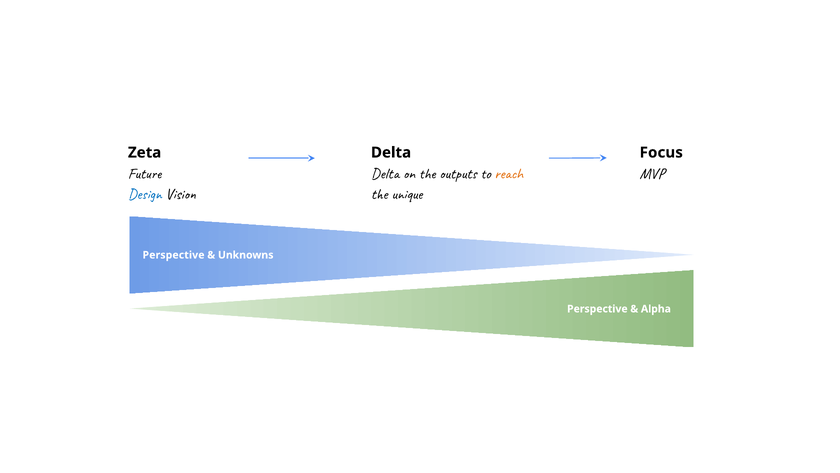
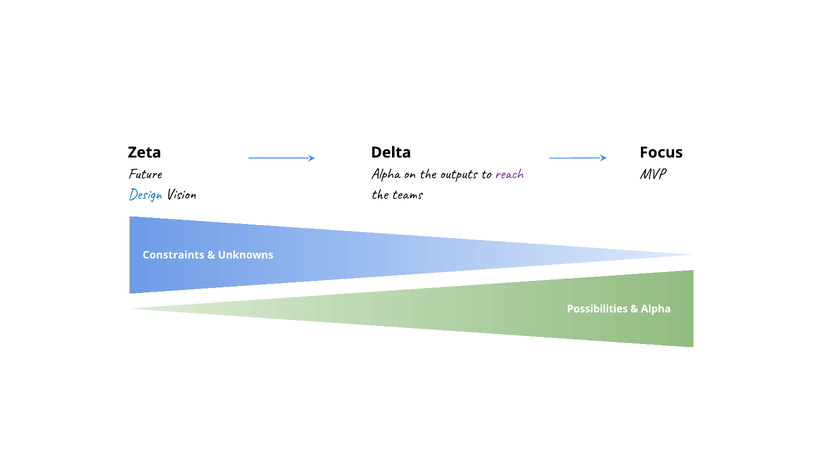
Delta: Delta -> Alpha (385, 173)
reach colour: orange -> purple (509, 173)
unique: unique -> teams (407, 194)
Perspective: Perspective -> Constraints (174, 255)
Perspective: Perspective -> Possibilities (597, 309)
